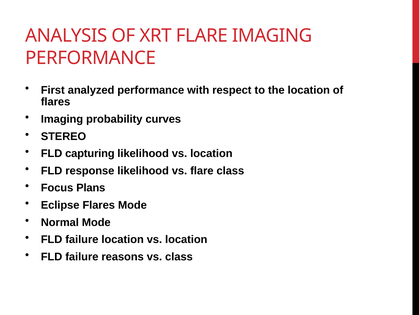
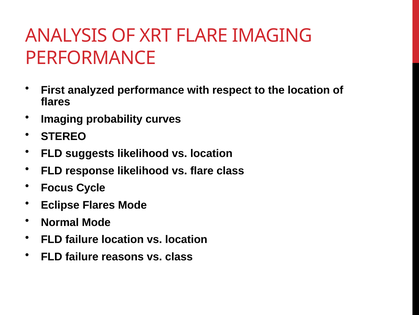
capturing: capturing -> suggests (90, 153)
Plans: Plans -> Cycle (91, 188)
